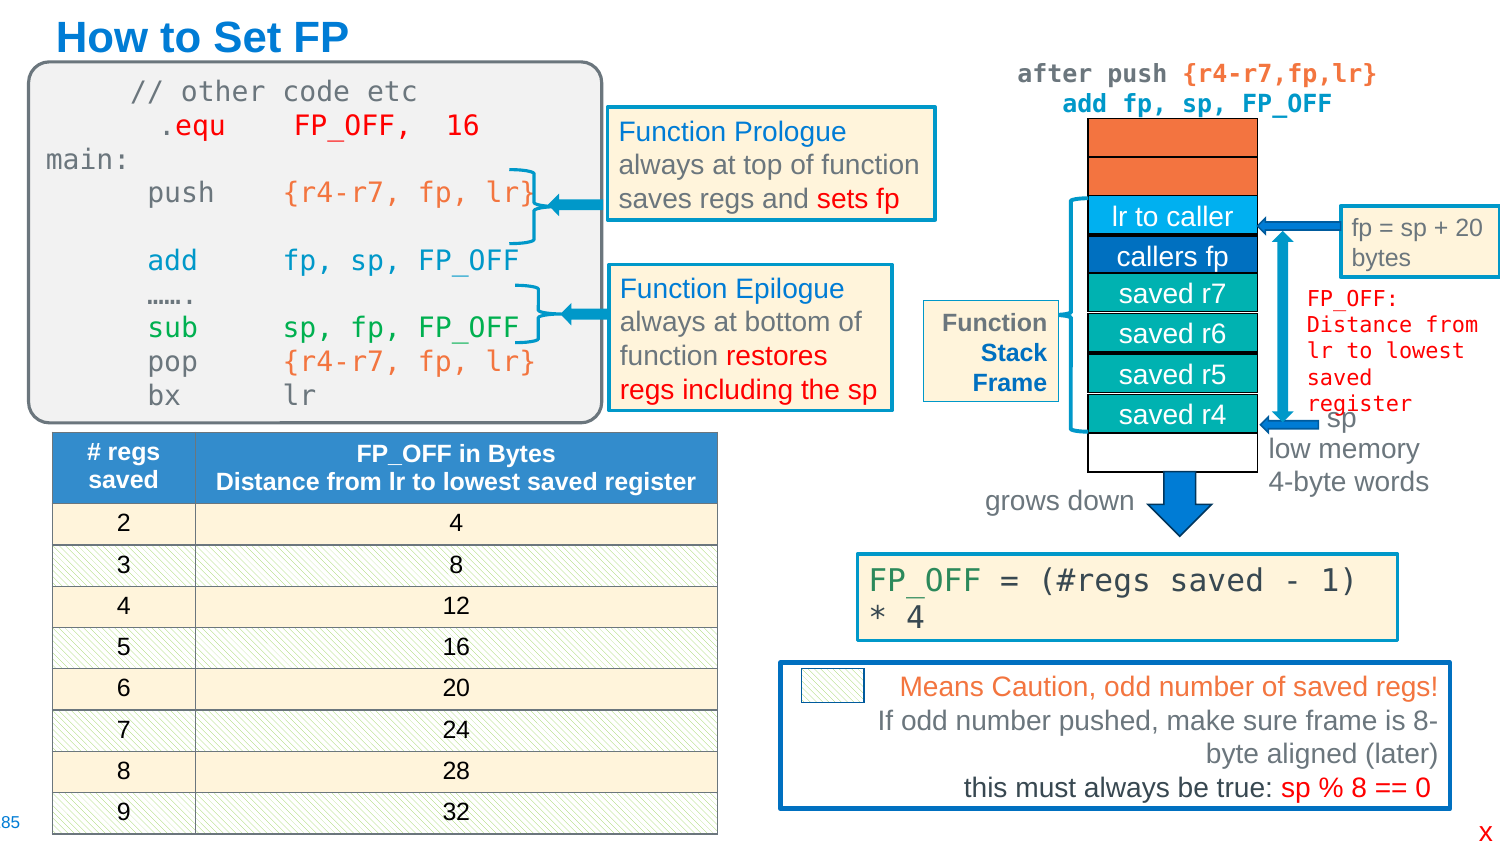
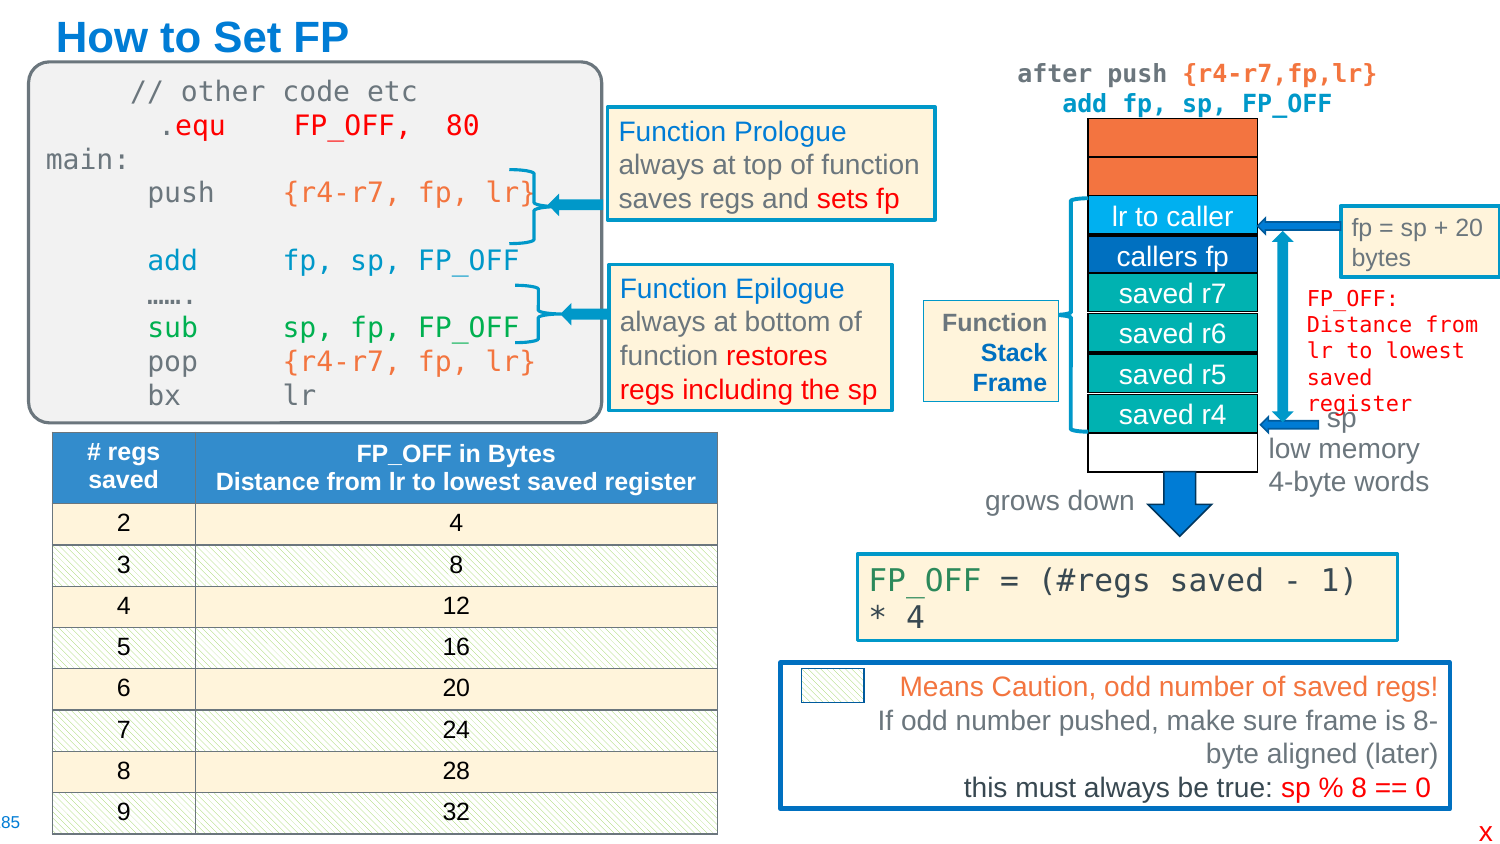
FP_OFF 16: 16 -> 80 (463, 126)
